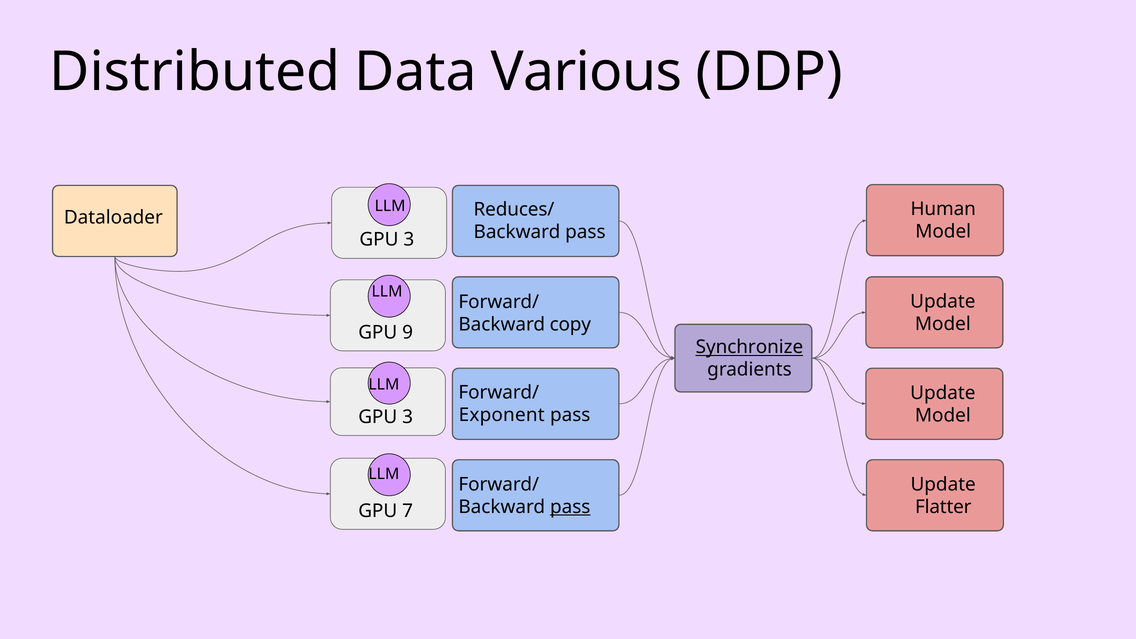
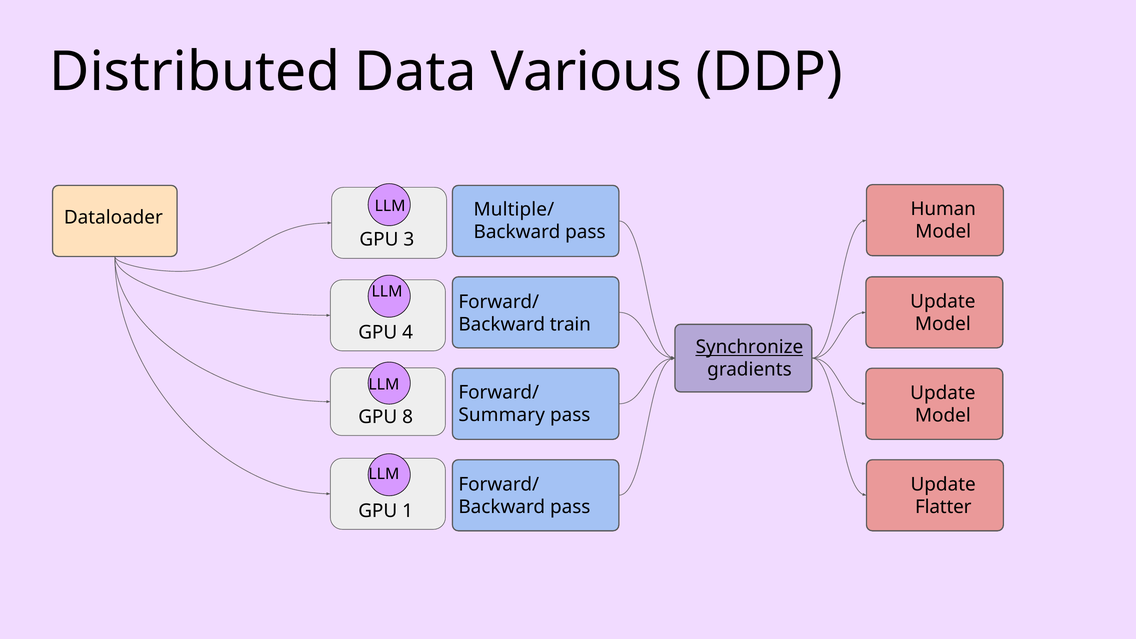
Reduces/: Reduces/ -> Multiple/ (514, 210)
copy: copy -> train (570, 325)
9: 9 -> 4 (408, 332)
Exponent: Exponent -> Summary (502, 415)
3: 3 -> 8 (408, 417)
pass underline: present -> none (570, 507)
7: 7 -> 1 (408, 511)
